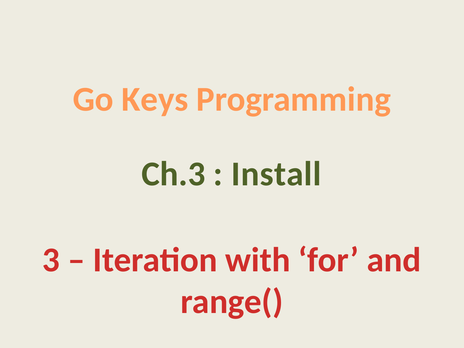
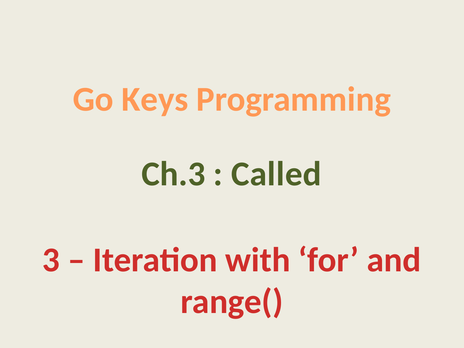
Install: Install -> Called (276, 174)
